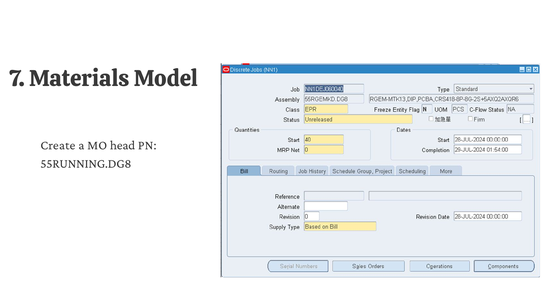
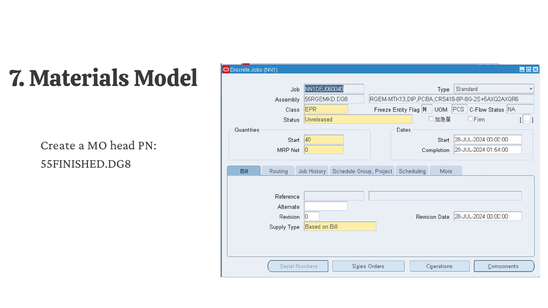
55RUNNING.DG8: 55RUNNING.DG8 -> 55FINISHED.DG8 (86, 164)
